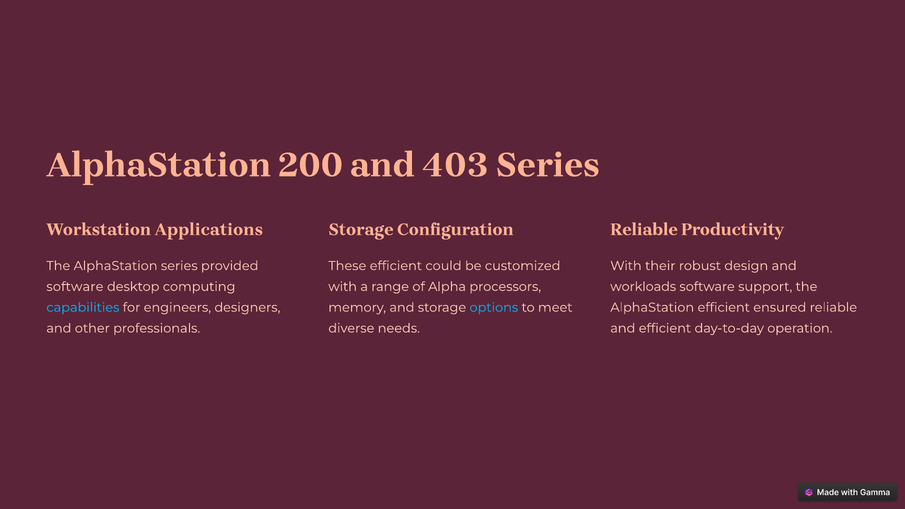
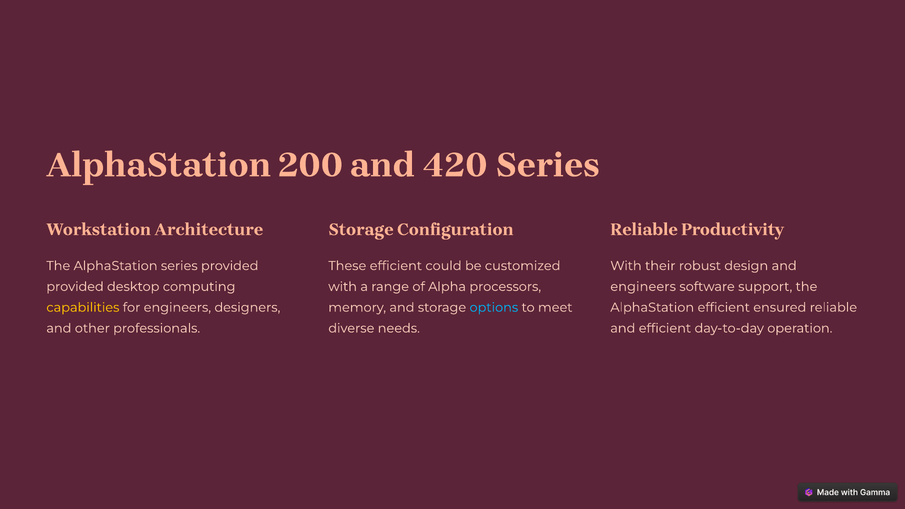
403: 403 -> 420 (455, 165)
Applications: Applications -> Architecture (209, 229)
workloads: workloads -> engineers (643, 287)
software: software -> provided (75, 287)
capabilities colour: light blue -> yellow (83, 308)
